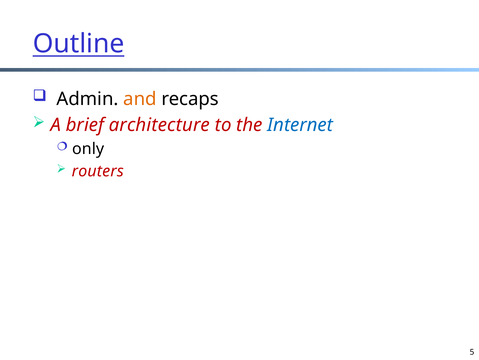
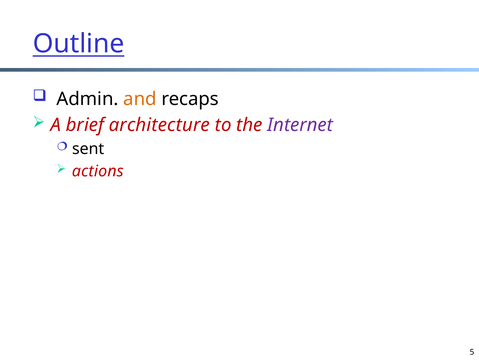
Internet colour: blue -> purple (300, 125)
only: only -> sent (88, 149)
routers: routers -> actions (98, 171)
